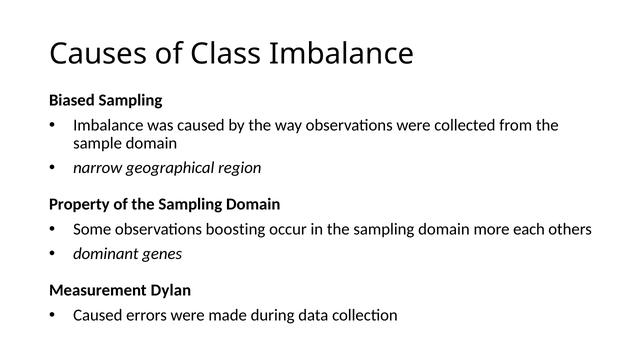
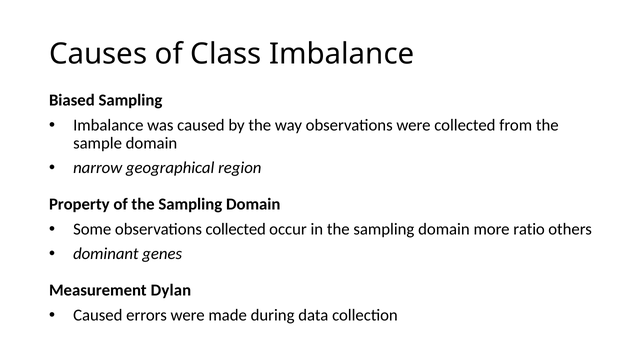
observations boosting: boosting -> collected (236, 230)
each: each -> ratio (529, 230)
